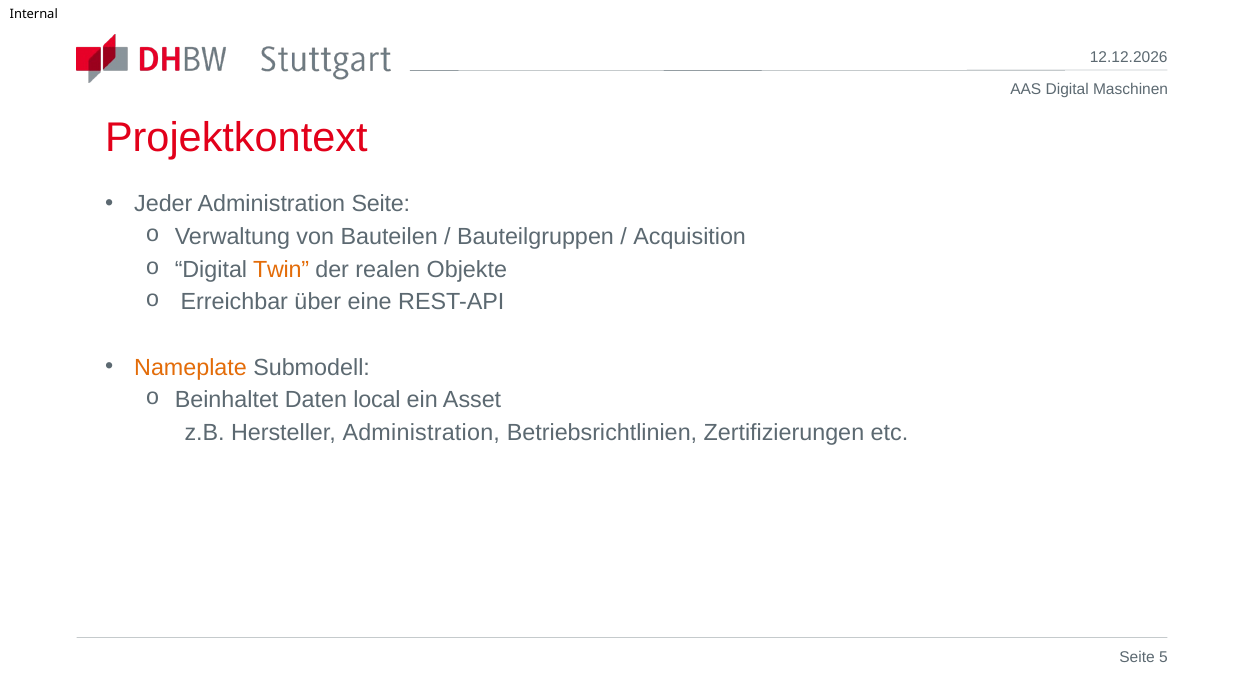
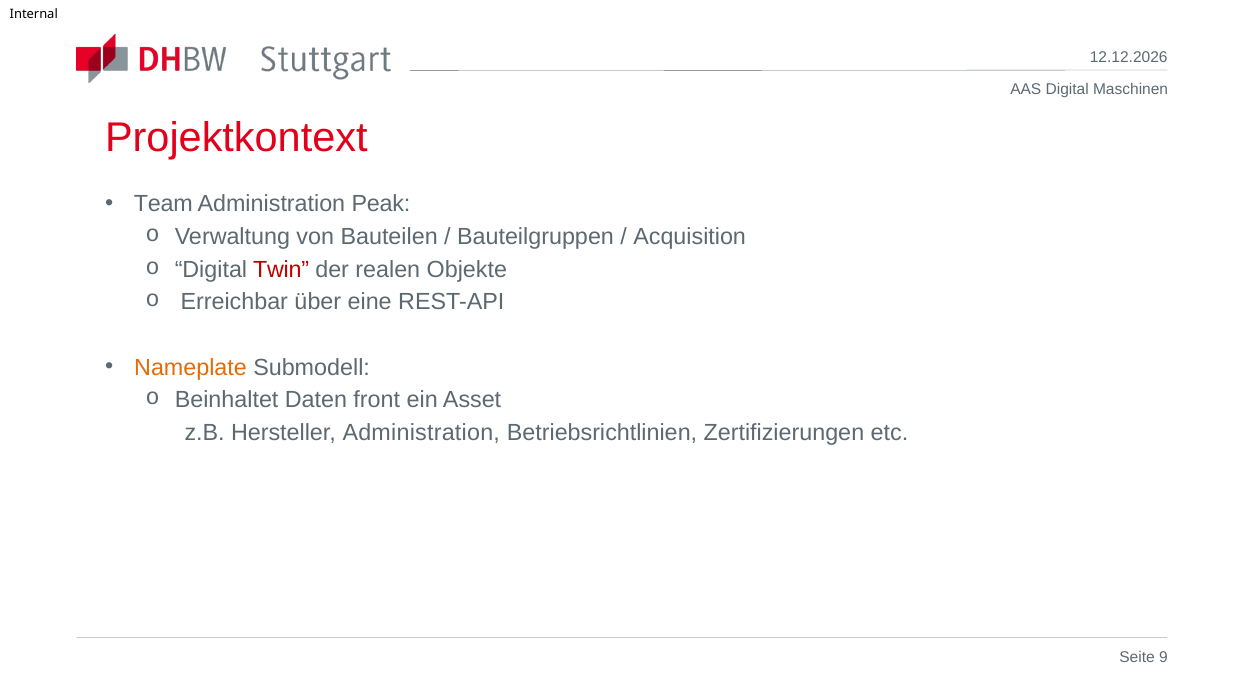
Jeder: Jeder -> Team (163, 204)
Administration Seite: Seite -> Peak (381, 204)
Twin colour: orange -> red (281, 269)
local: local -> front (377, 400)
5: 5 -> 9 (1163, 658)
